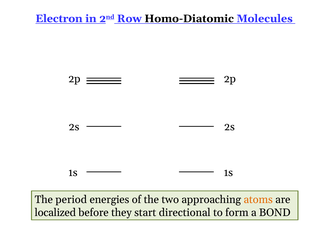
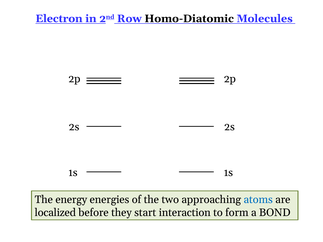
period: period -> energy (71, 200)
atoms colour: orange -> blue (258, 200)
directional: directional -> interaction (185, 213)
